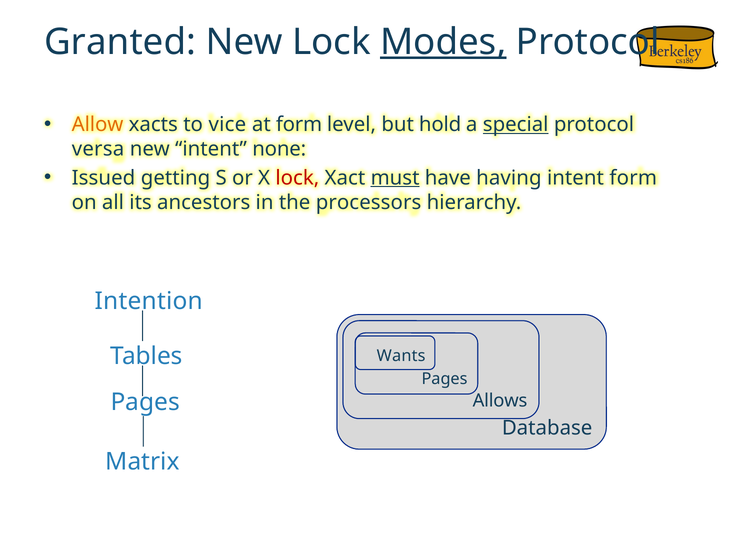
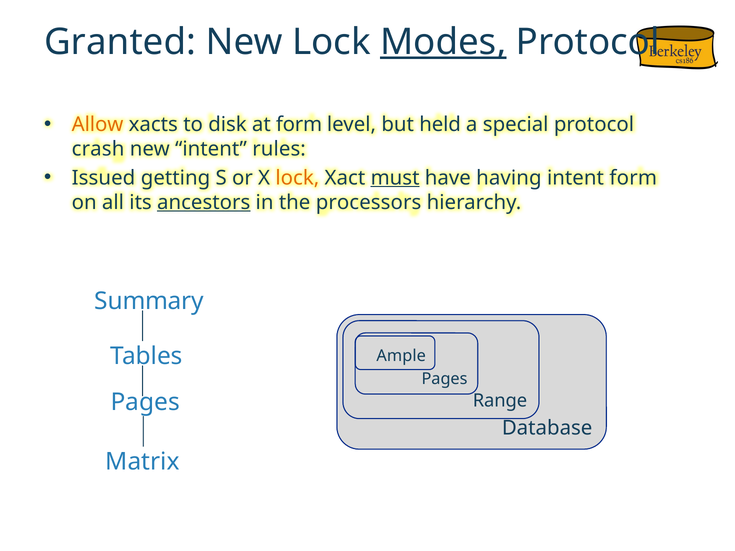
vice: vice -> disk (227, 125)
hold: hold -> held (440, 125)
special underline: present -> none (516, 125)
versa: versa -> crash (98, 149)
none: none -> rules (279, 149)
lock colour: red -> orange (297, 178)
ancestors underline: none -> present (204, 202)
Intention: Intention -> Summary (149, 301)
Wants: Wants -> Ample (401, 356)
Allows: Allows -> Range (500, 401)
